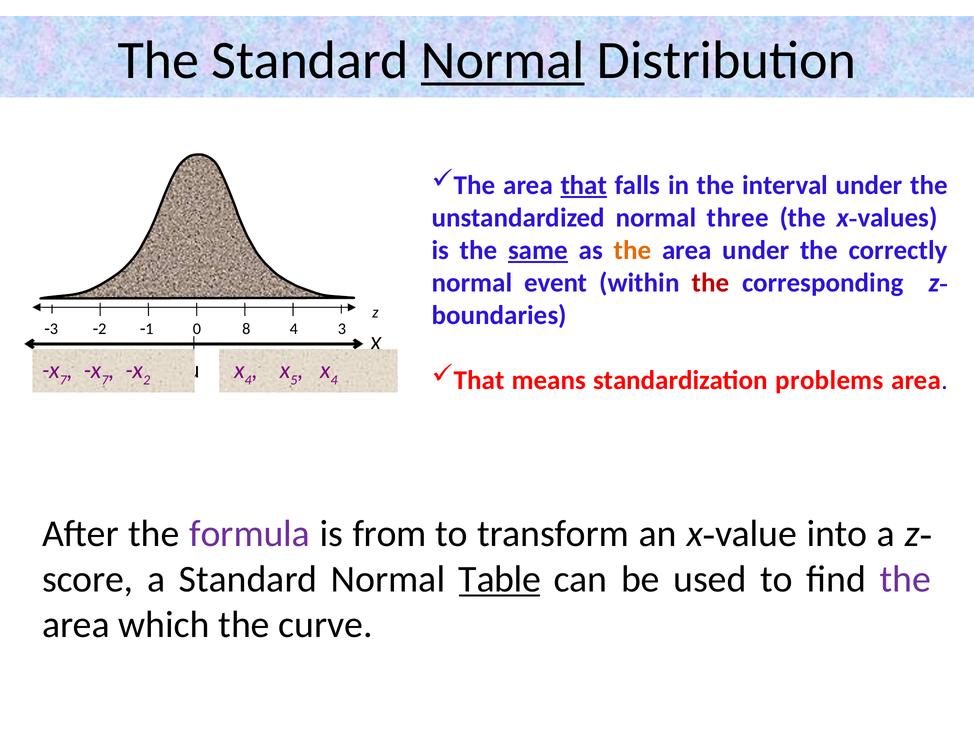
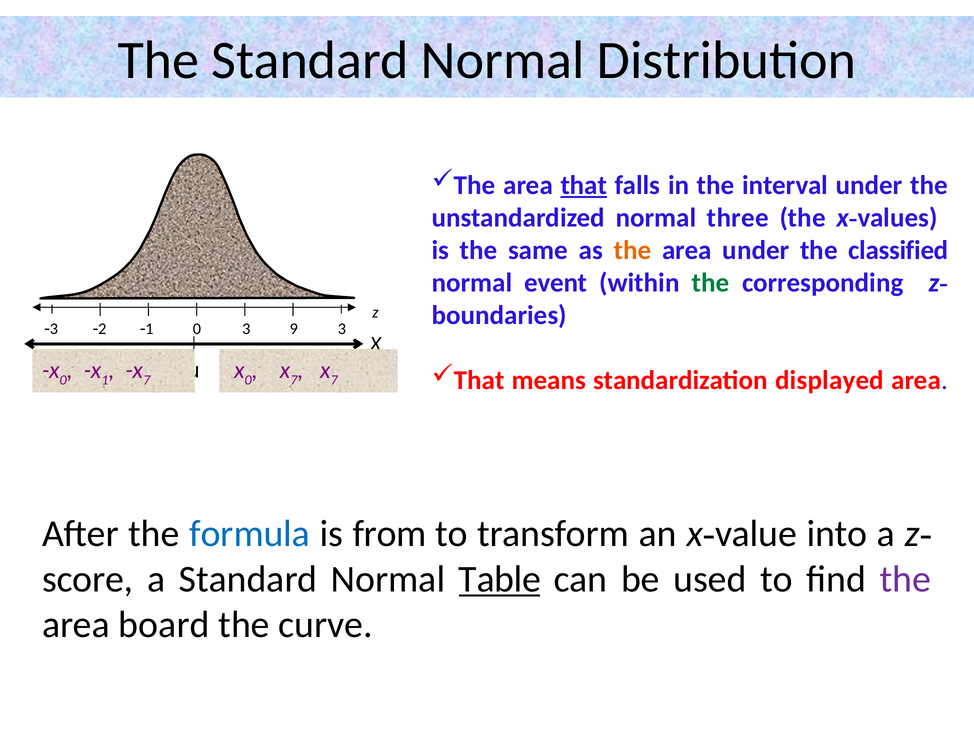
Normal underline: present -> none (503, 61)
same underline: present -> none (538, 250)
correctly: correctly -> classified (898, 250)
the colour: red -> green (711, 283)
3 8: 8 -> 3 (246, 329)
0 4: 4 -> 9 (294, 329)
7: 7 -> 0 (63, 380)
7: 7 -> 1 (105, 380)
2: 2 -> 7 (147, 380)
4: 4 -> 0 (248, 380)
5: 5 -> 7 (294, 380)
4: 4 -> 7 (334, 380)
problems: problems -> displayed (830, 380)
formula colour: purple -> blue (250, 533)
which: which -> board (164, 624)
